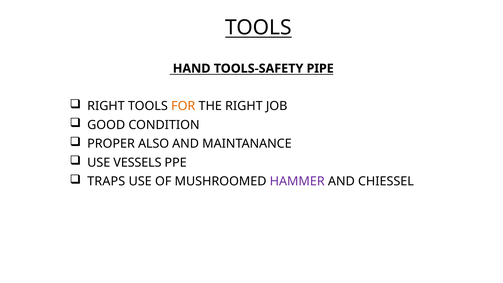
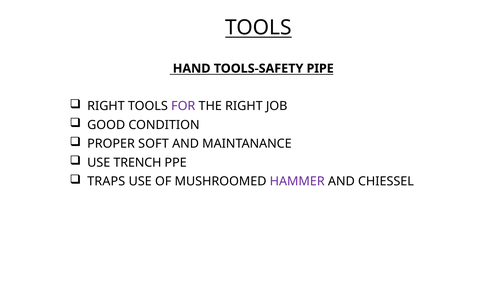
FOR colour: orange -> purple (183, 106)
ALSO: ALSO -> SOFT (153, 144)
VESSELS: VESSELS -> TRENCH (137, 163)
